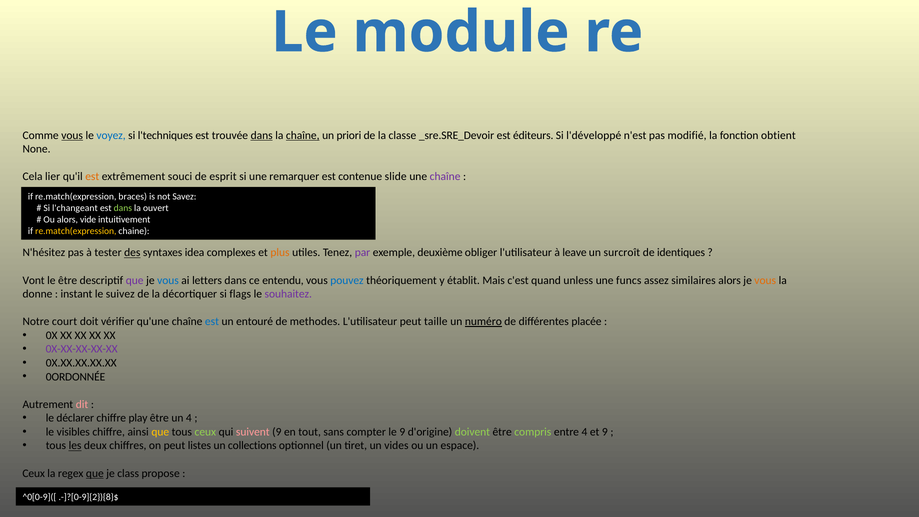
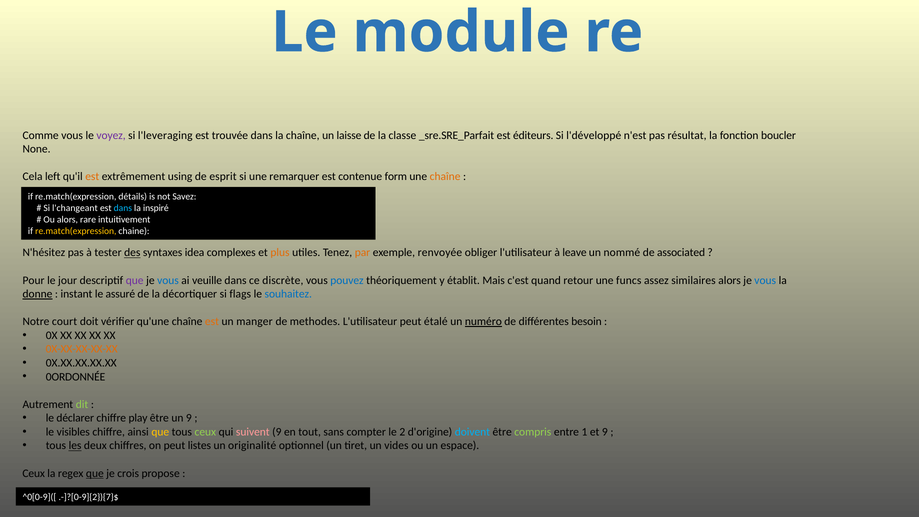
vous underline: present -> none (72, 135)
voyez colour: blue -> purple (111, 135)
l'techniques: l'techniques -> l'leveraging (165, 135)
dans underline: present -> none (262, 135)
chaîne underline: present -> none (303, 135)
priori: priori -> laisse (349, 135)
_sre.SRE_Devoir: _sre.SRE_Devoir -> _sre.SRE_Parfait (457, 135)
modifié: modifié -> résultat (687, 135)
obtient: obtient -> boucler (779, 135)
lier: lier -> left (53, 177)
souci: souci -> using (180, 177)
slide: slide -> form (396, 177)
chaîne colour: purple -> orange (445, 177)
braces: braces -> détails (133, 197)
dans colour: light green -> light blue (123, 208)
ouvert: ouvert -> inspiré (156, 208)
vide: vide -> rare (88, 220)
par colour: purple -> orange (363, 253)
deuxième: deuxième -> renvoyée (440, 253)
surcroît: surcroît -> nommé (622, 253)
identiques: identiques -> associated (681, 253)
Vont: Vont -> Pour (34, 280)
le être: être -> jour (68, 280)
letters: letters -> veuille (207, 280)
entendu: entendu -> discrète (283, 280)
unless: unless -> retour (578, 280)
vous colour: orange -> blue (765, 280)
donne underline: none -> present (37, 294)
suivez: suivez -> assuré (120, 294)
souhaitez colour: purple -> blue (288, 294)
est colour: blue -> orange (212, 322)
entouré: entouré -> manger (255, 322)
taille: taille -> étalé (436, 322)
placée: placée -> besoin (587, 322)
0X-XX-XX-XX-XX colour: purple -> orange (82, 349)
dit colour: pink -> light green (82, 404)
un 4: 4 -> 9 (189, 418)
le 9: 9 -> 2 (402, 432)
doivent colour: light green -> light blue (472, 432)
entre 4: 4 -> 1 (584, 432)
collections: collections -> originalité (252, 446)
class: class -> crois (128, 473)
.-]?[0-9]{2}){8}$: .-]?[0-9]{2}){8}$ -> .-]?[0-9]{2}){7}$ (89, 497)
